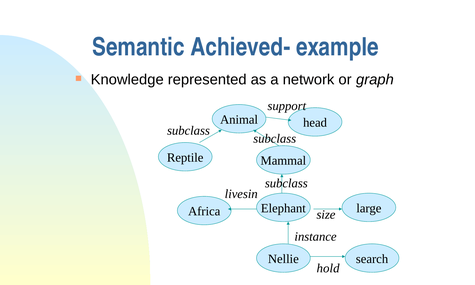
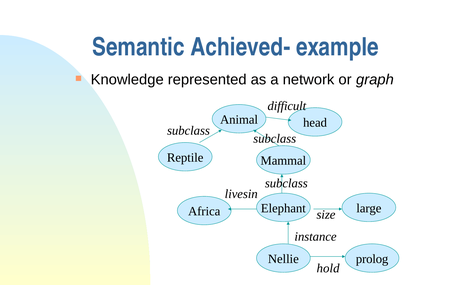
support: support -> difficult (287, 106)
search: search -> prolog (372, 259)
